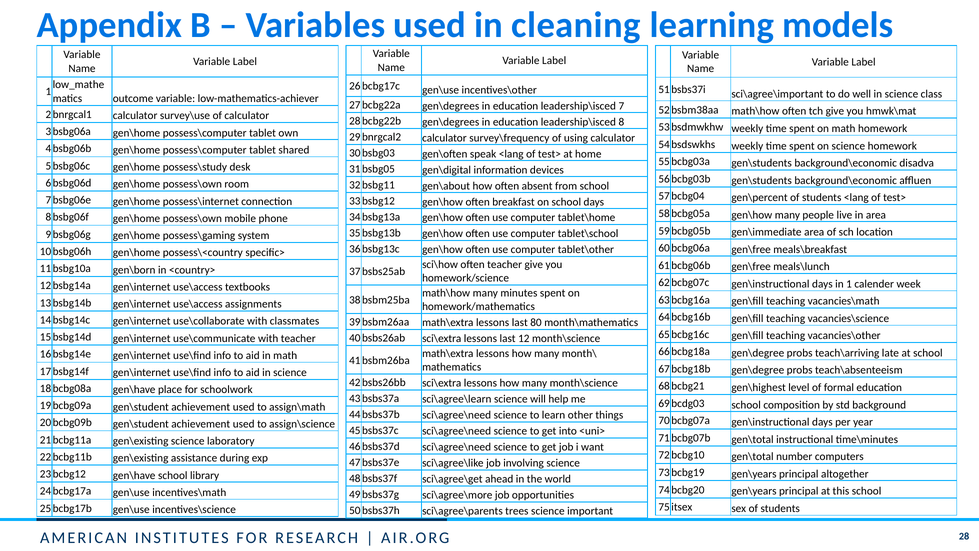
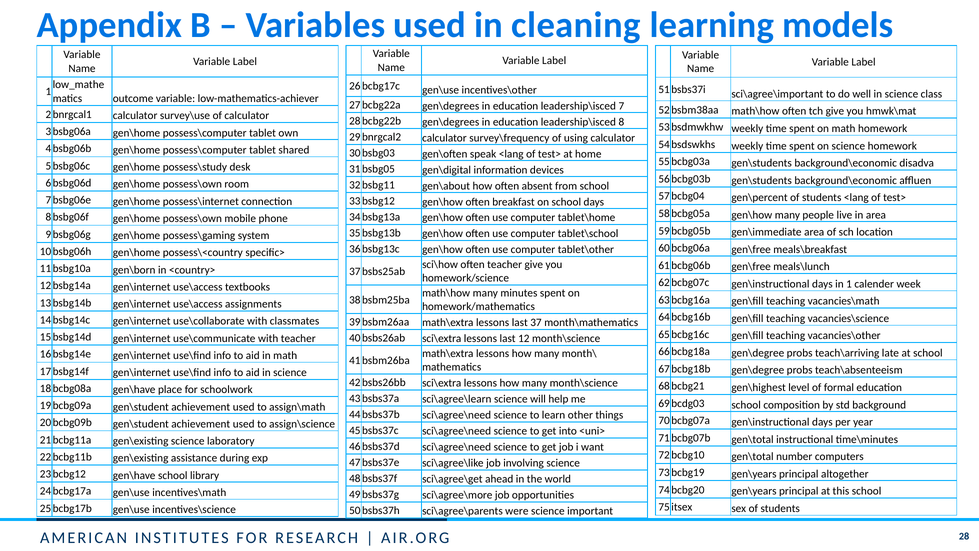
80: 80 -> 37 (536, 323)
trees: trees -> were (517, 511)
